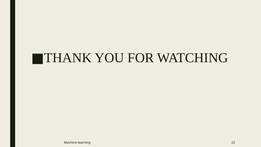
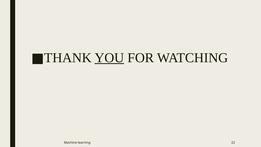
YOU underline: none -> present (109, 58)
